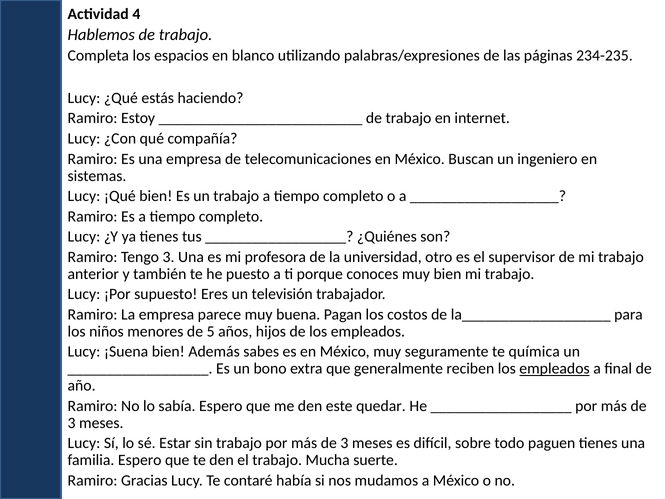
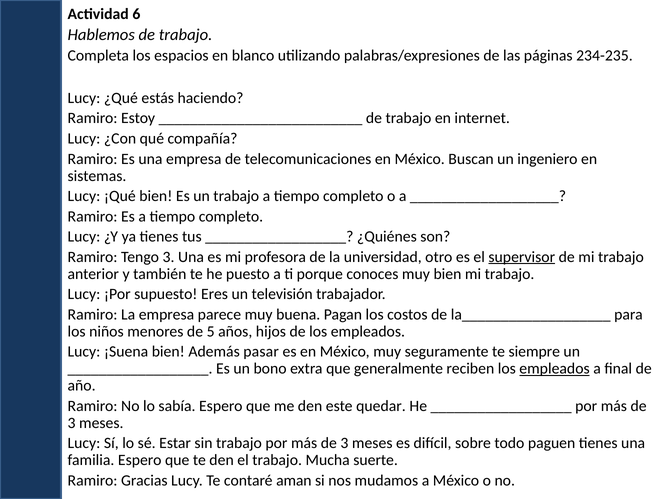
4: 4 -> 6 (136, 14)
supervisor underline: none -> present (522, 257)
sabes: sabes -> pasar (261, 352)
química: química -> siempre (534, 352)
había: había -> aman (294, 480)
